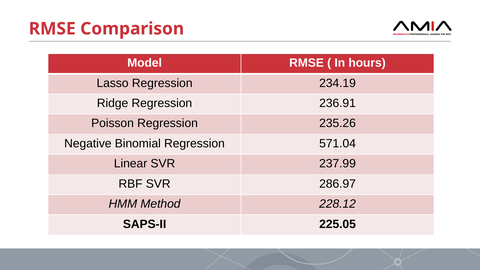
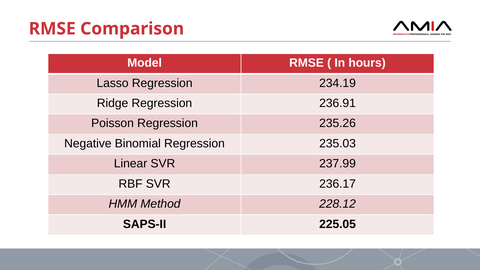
571.04: 571.04 -> 235.03 (338, 144)
286.97: 286.97 -> 236.17 (338, 184)
